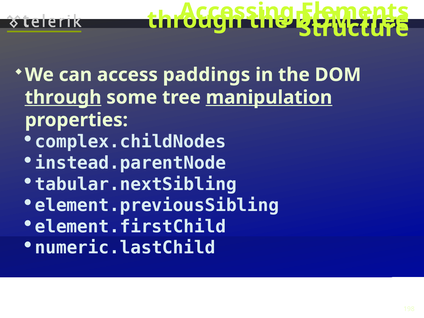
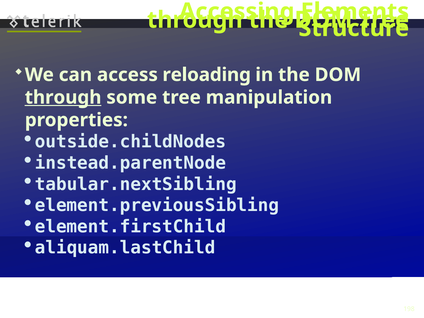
paddings: paddings -> reloading (207, 75)
manipulation underline: present -> none (269, 97)
complex.childNodes: complex.childNodes -> outside.childNodes (130, 142)
numeric.lastChild: numeric.lastChild -> aliquam.lastChild (125, 248)
